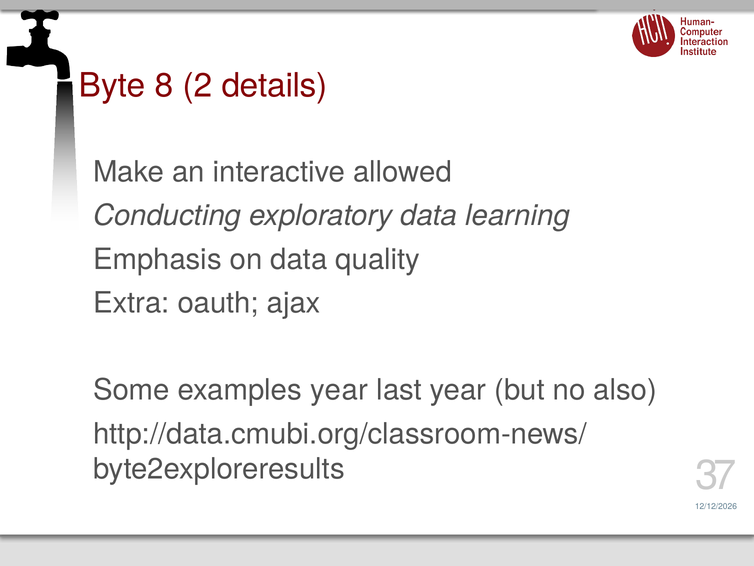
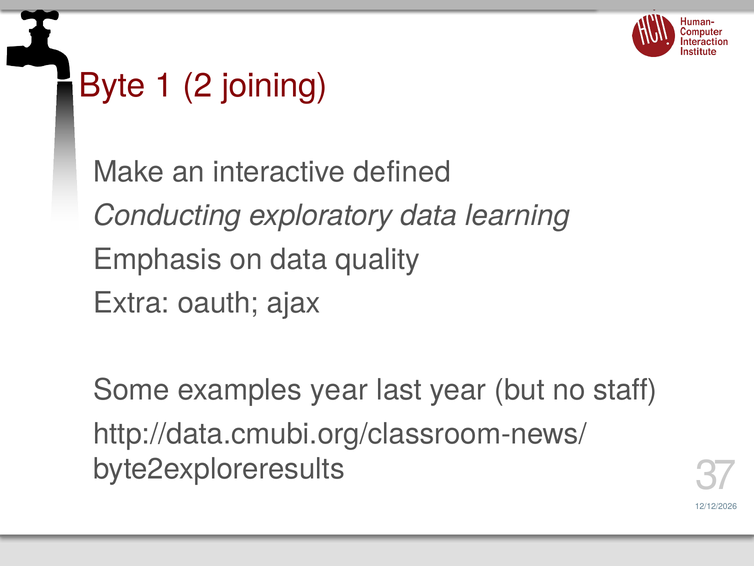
8: 8 -> 1 (164, 86)
details: details -> joining (275, 86)
allowed: allowed -> defined (402, 172)
also: also -> staff (625, 390)
